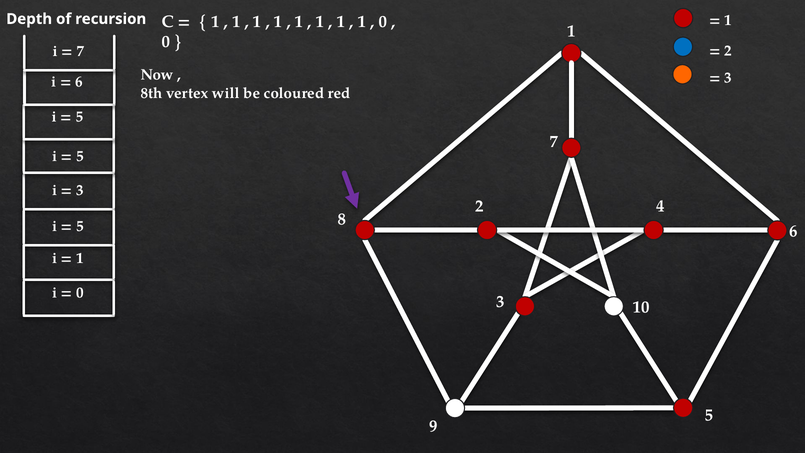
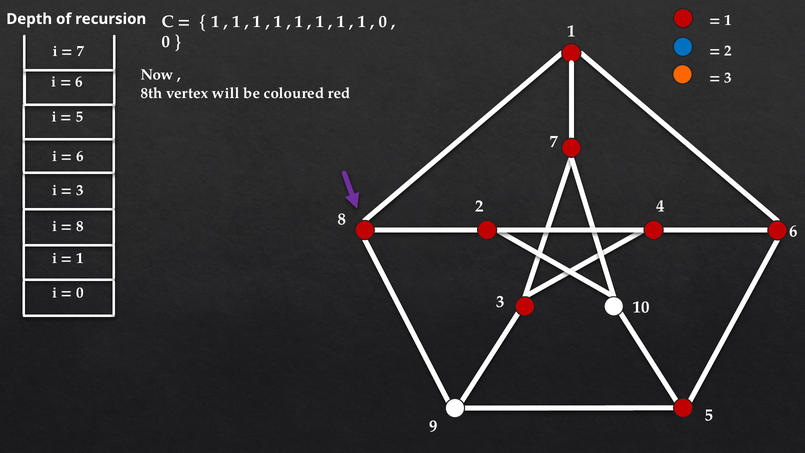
5: 5 -> 6 (80, 156)
5: 5 -> 8 (80, 226)
